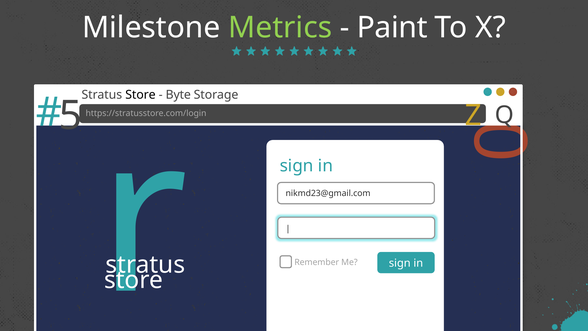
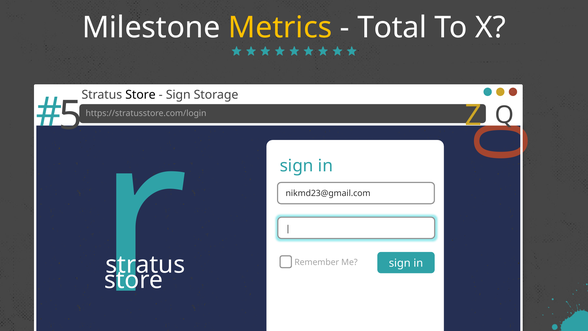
Metrics colour: light green -> yellow (280, 28)
Paint: Paint -> Total (392, 28)
Byte: Byte -> Sign (178, 95)
